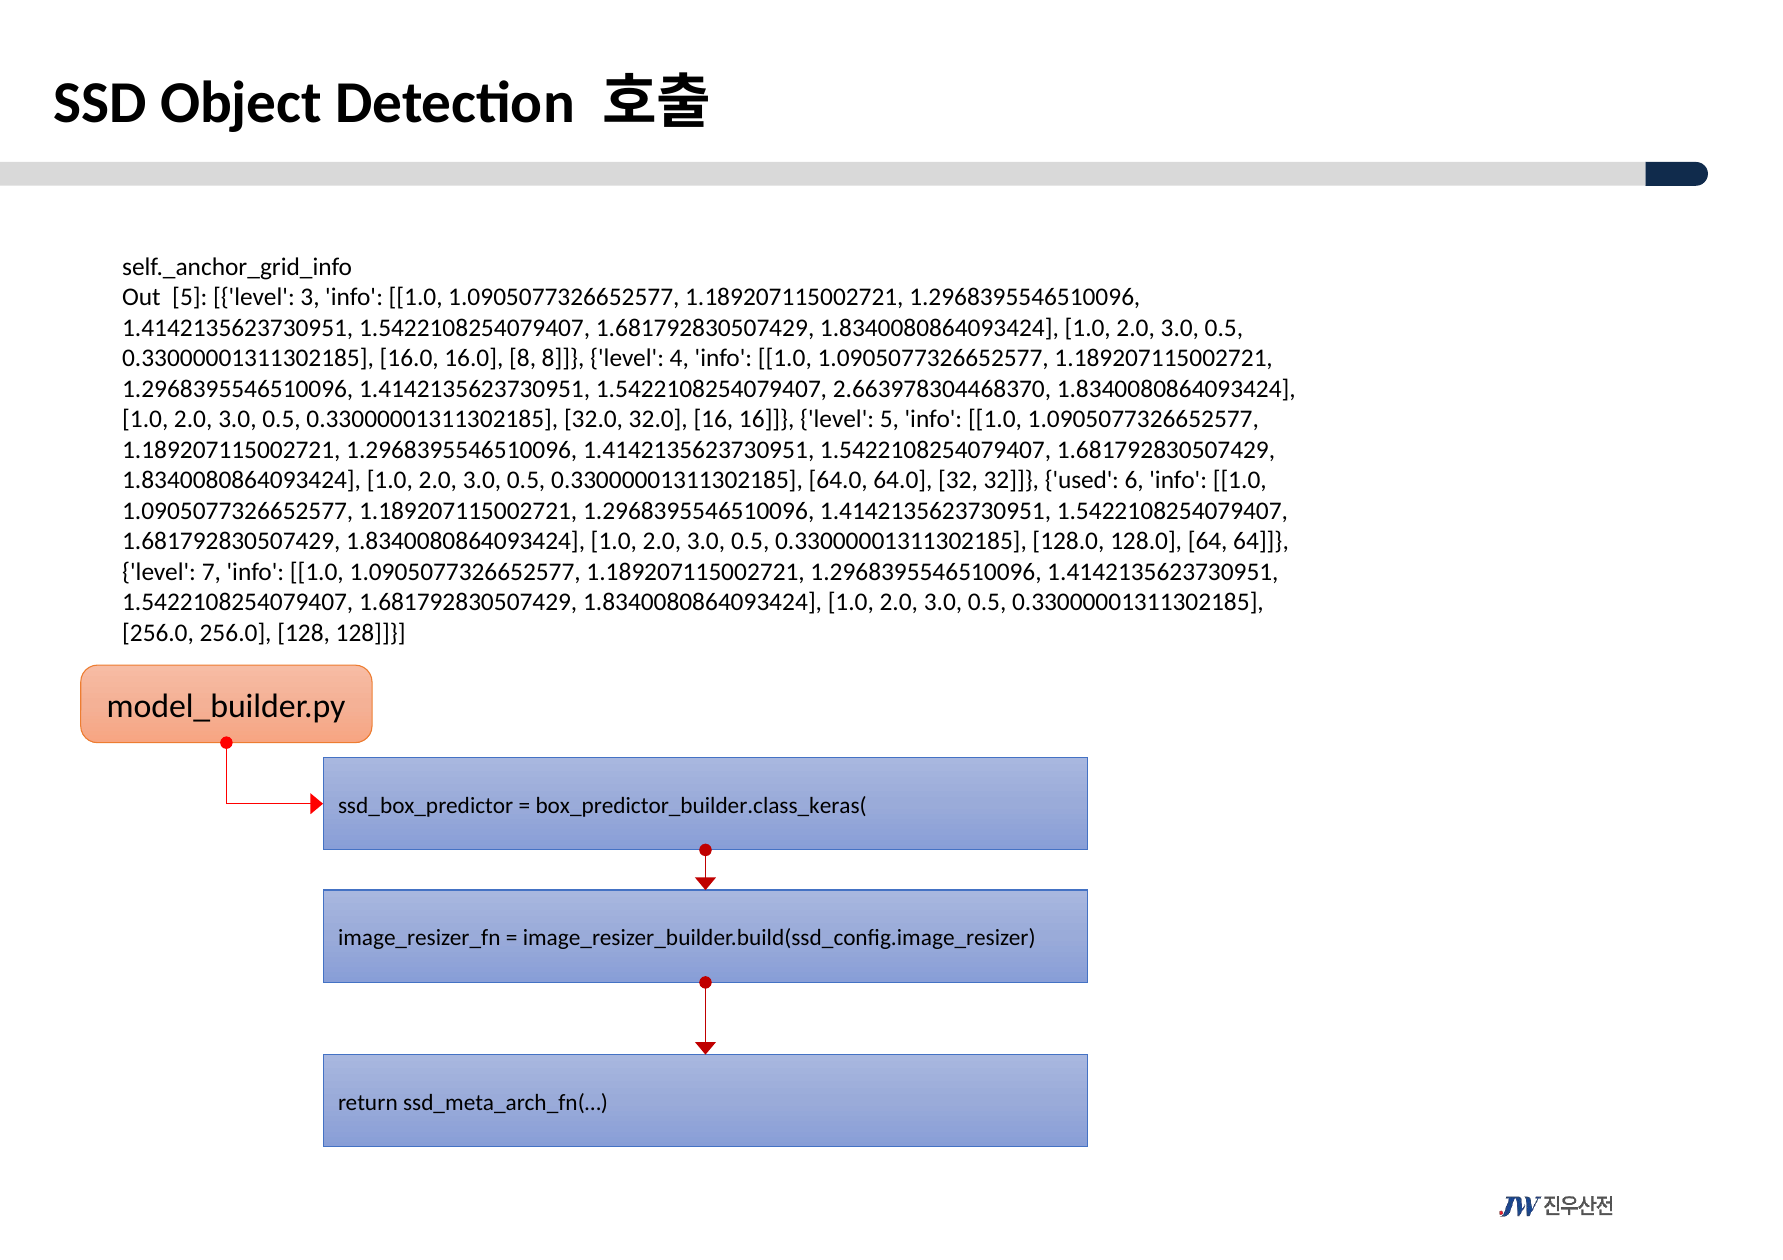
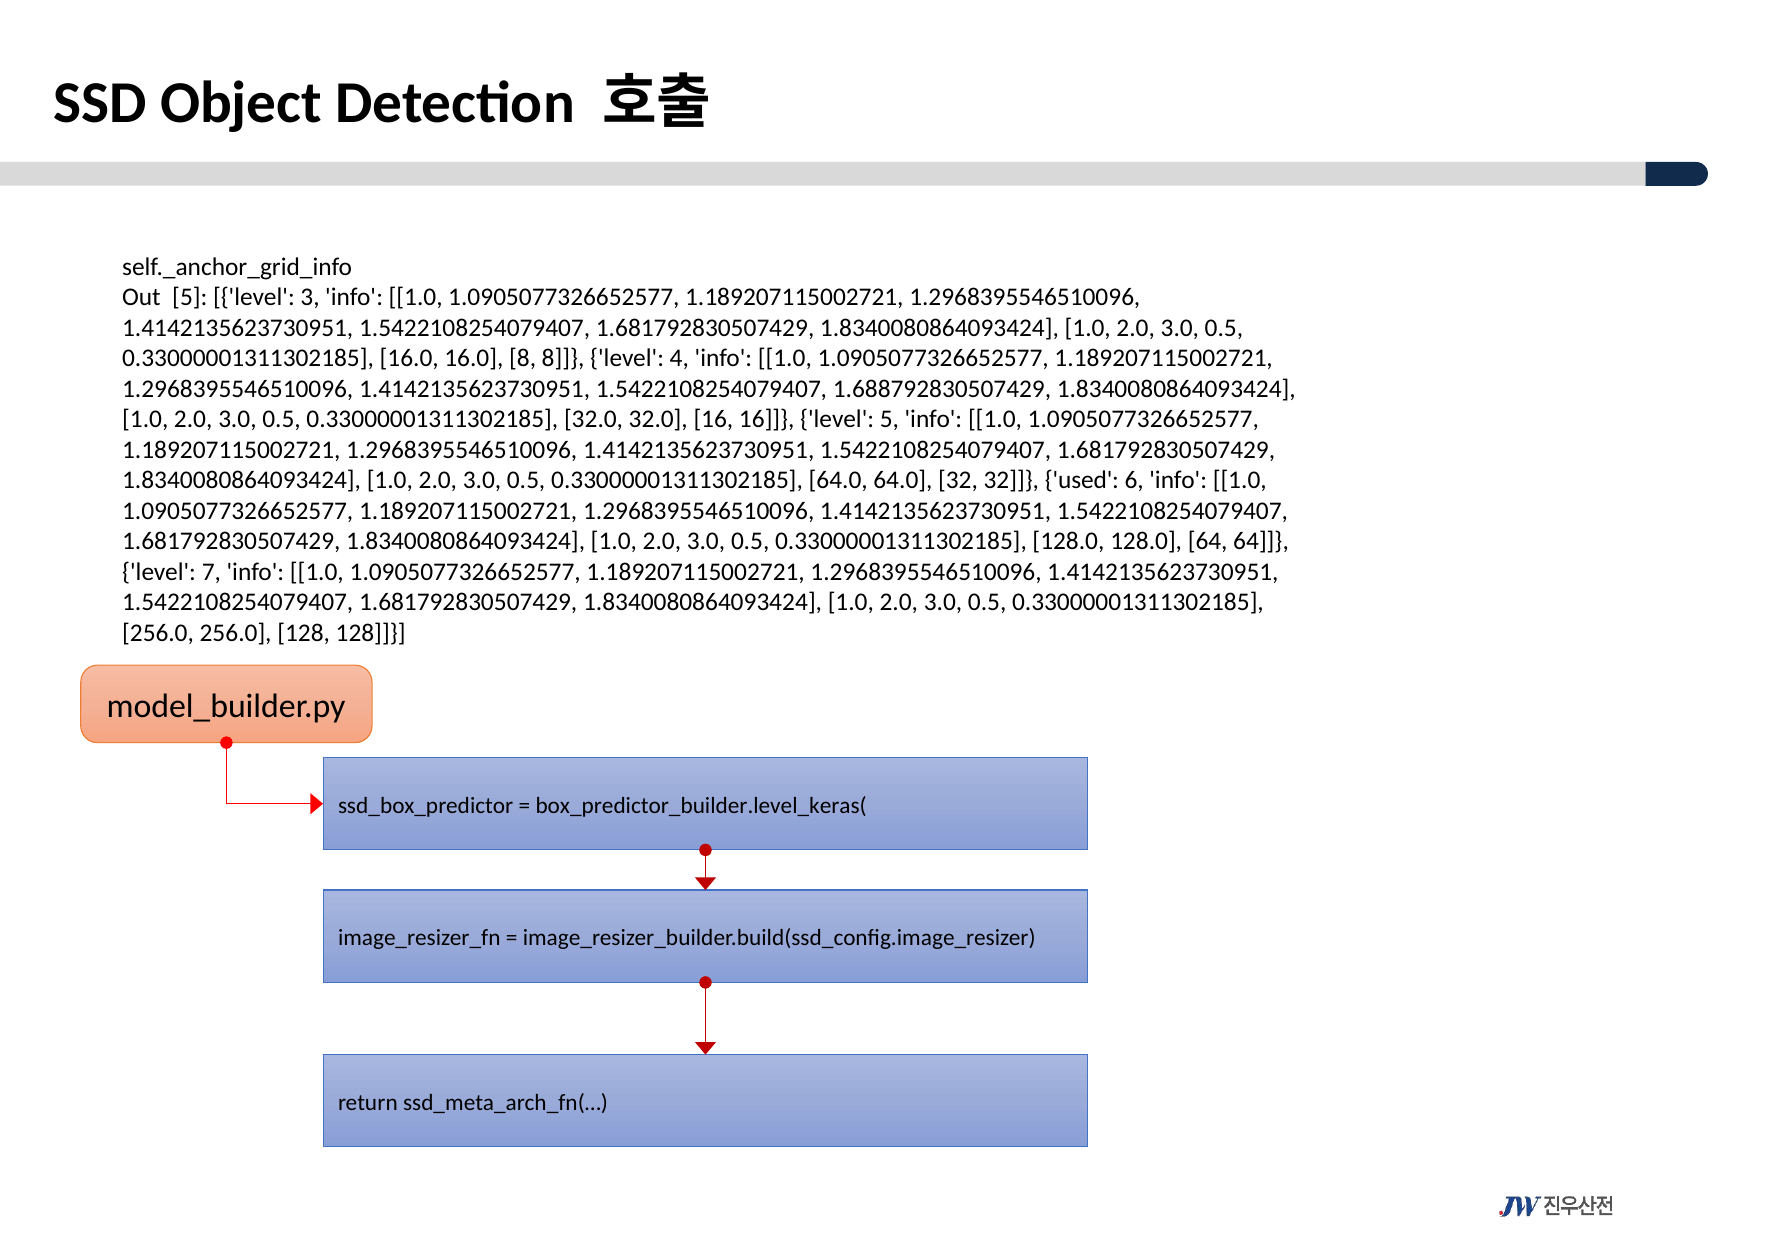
2.663978304468370: 2.663978304468370 -> 1.688792830507429 (942, 389)
box_predictor_builder.class_keras(: box_predictor_builder.class_keras( -> box_predictor_builder.level_keras( (701, 806)
